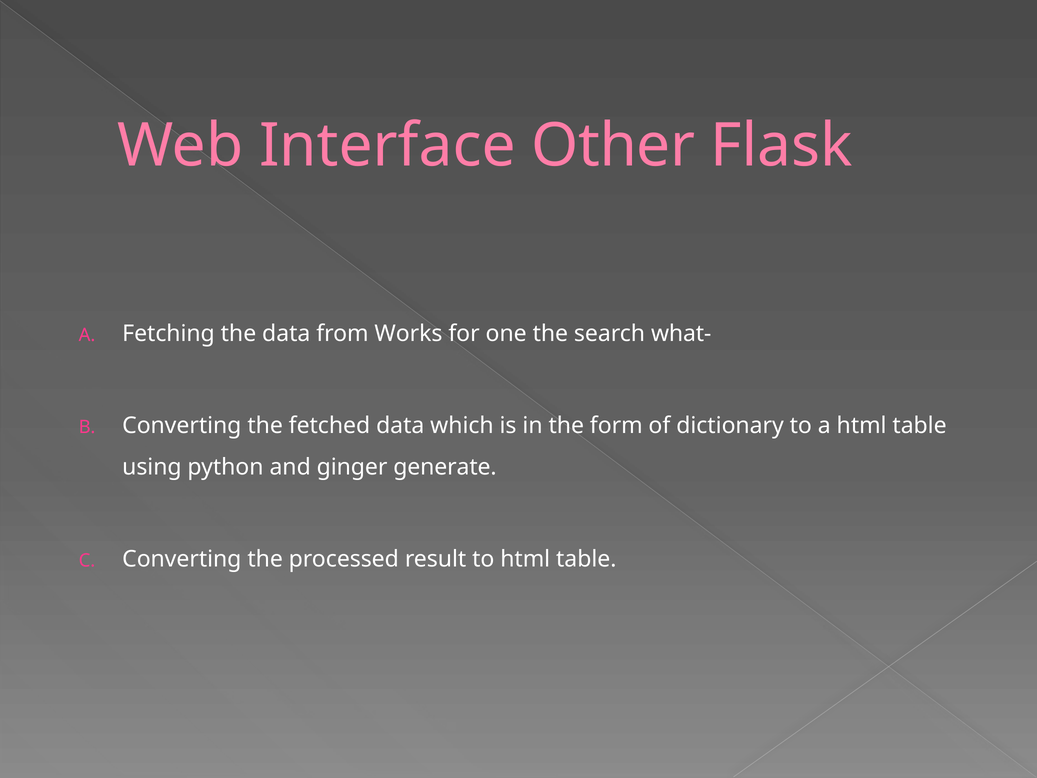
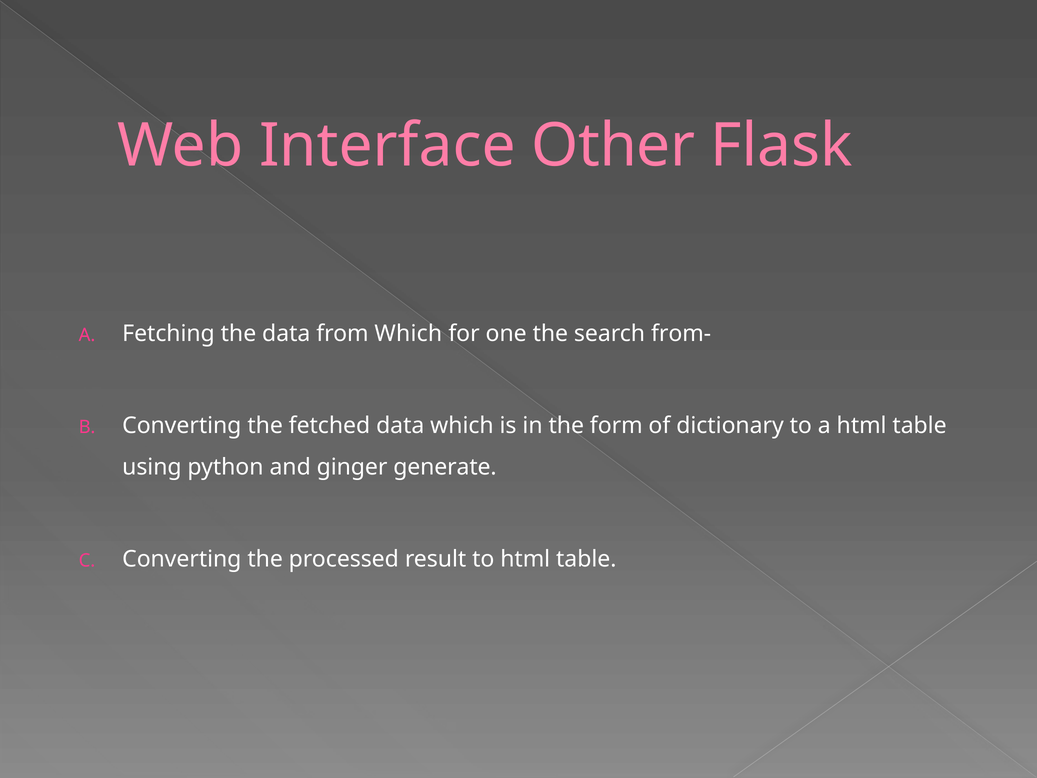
from Works: Works -> Which (408, 333)
what-: what- -> from- (681, 333)
